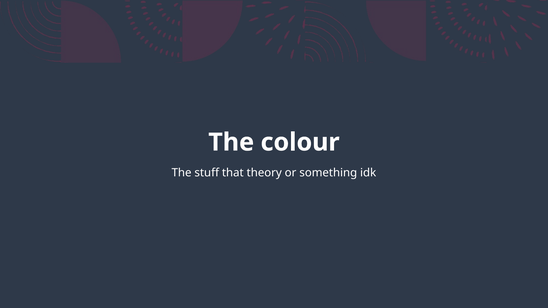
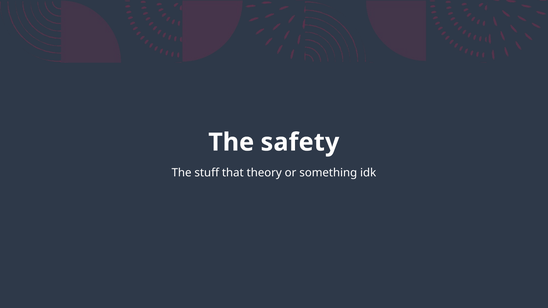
colour: colour -> safety (300, 142)
